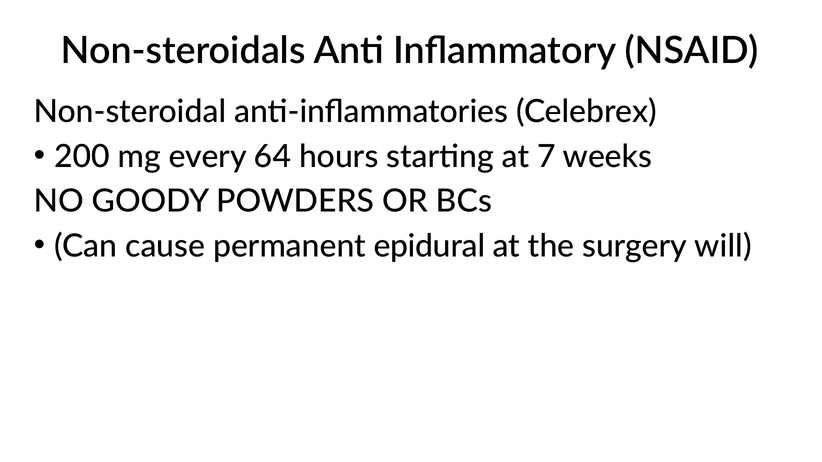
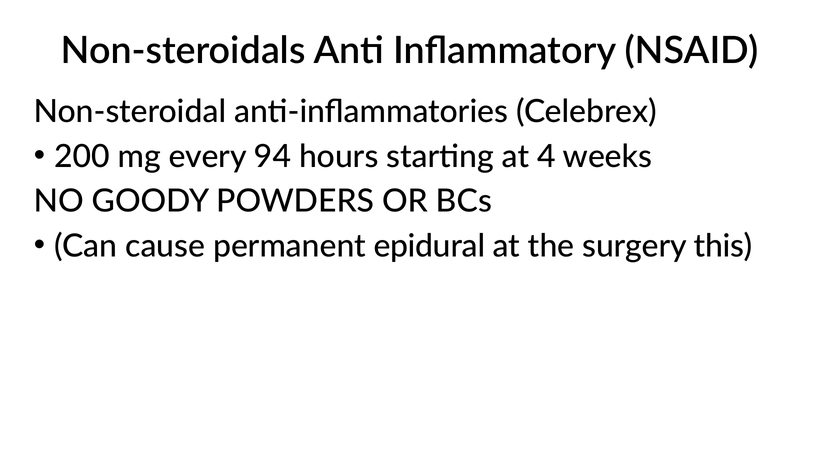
64: 64 -> 94 (273, 157)
7: 7 -> 4 (546, 157)
will: will -> this (723, 246)
